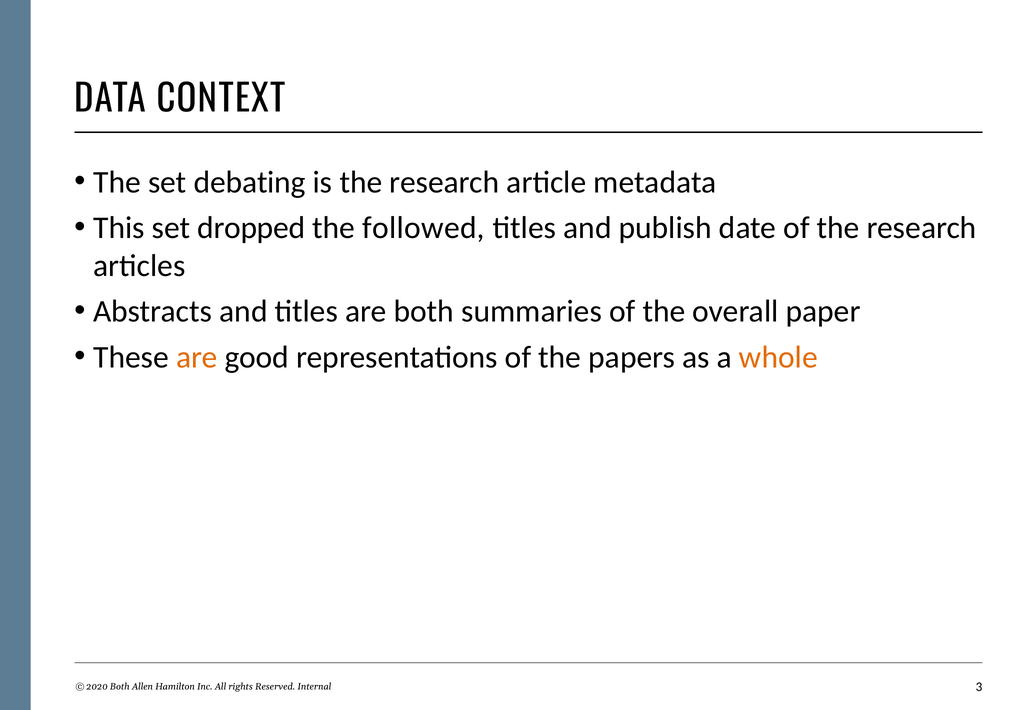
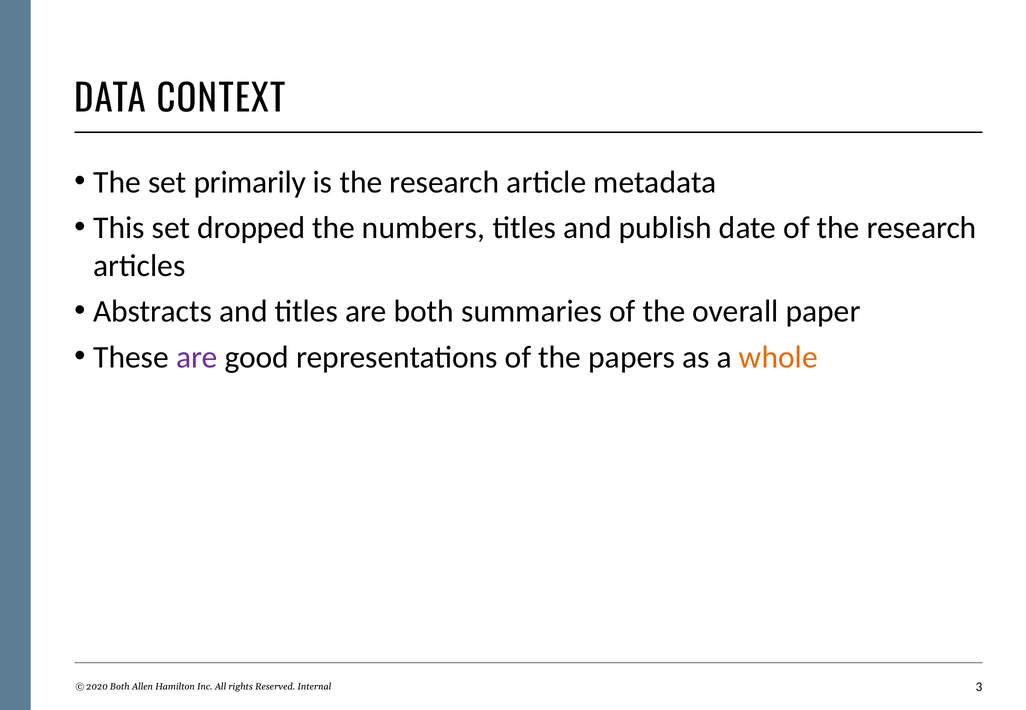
debating: debating -> primarily (250, 182)
followed: followed -> numbers (424, 228)
are colour: orange -> purple (197, 357)
